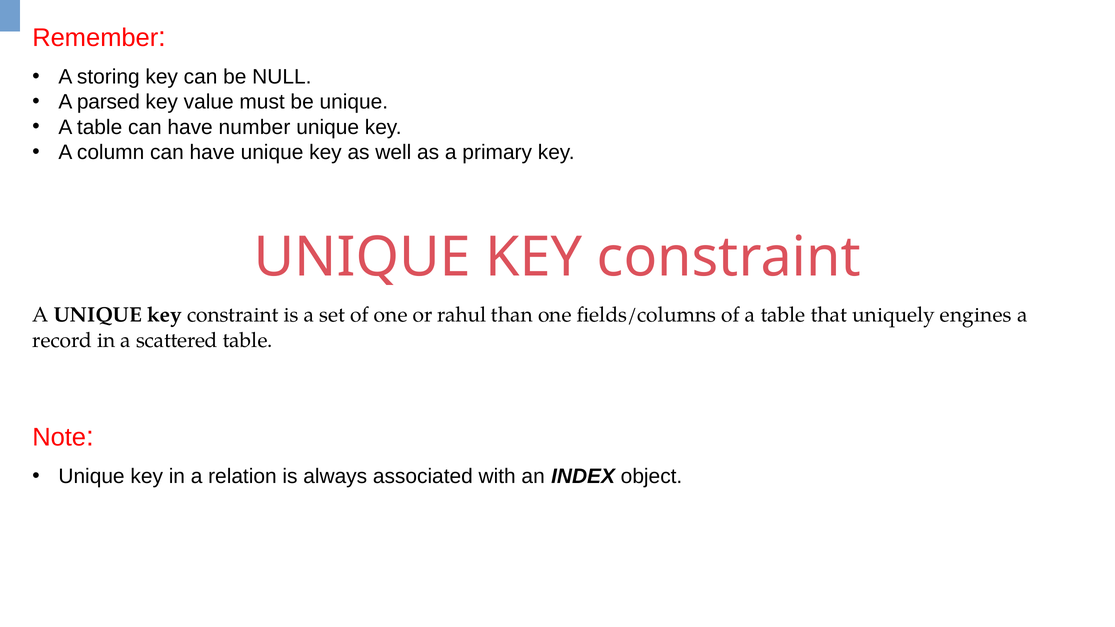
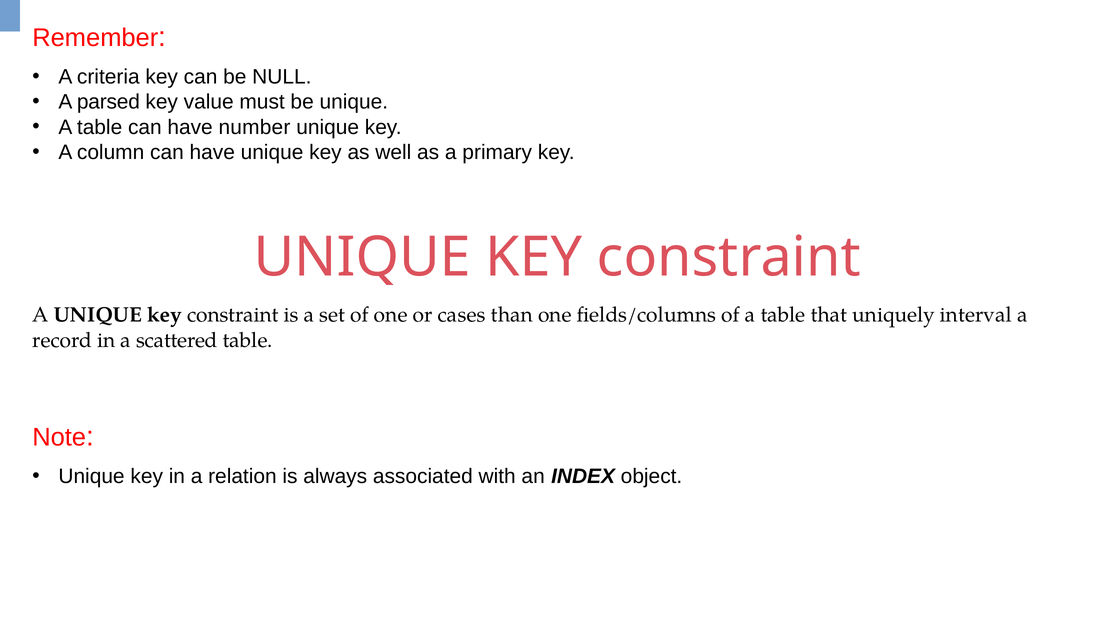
storing: storing -> criteria (108, 77)
rahul: rahul -> cases (462, 315)
engines: engines -> interval (976, 315)
